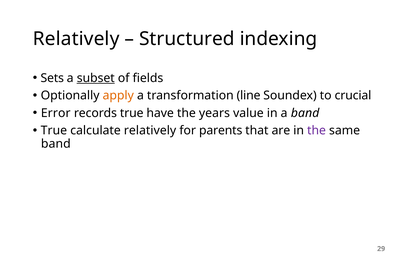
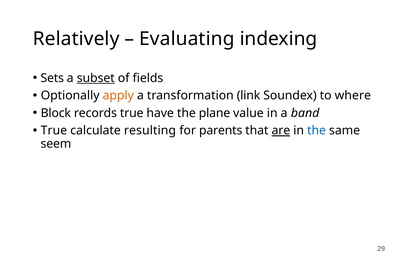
Structured: Structured -> Evaluating (187, 39)
line: line -> link (249, 96)
crucial: crucial -> where (353, 96)
Error: Error -> Block (56, 113)
years: years -> plane (215, 113)
calculate relatively: relatively -> resulting (150, 131)
are underline: none -> present (281, 131)
the colour: purple -> blue (317, 131)
band: band -> seem (56, 144)
